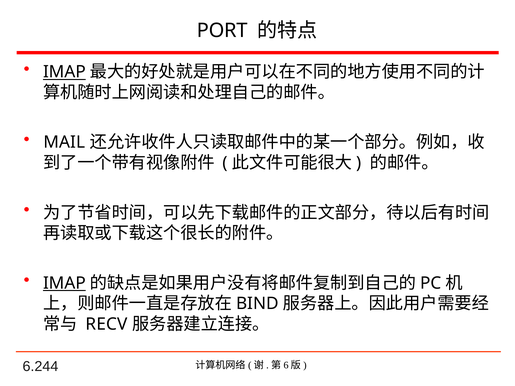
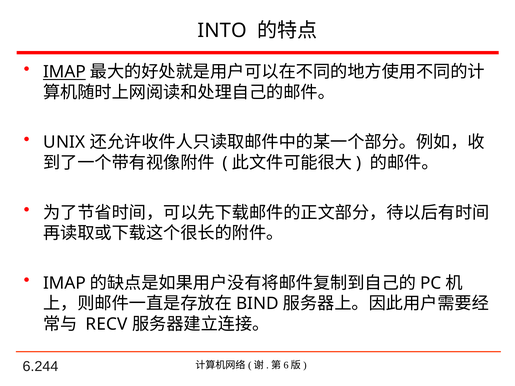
PORT: PORT -> INTO (222, 30)
MAIL: MAIL -> UNIX (64, 142)
IMAP underline: present -> none (64, 283)
